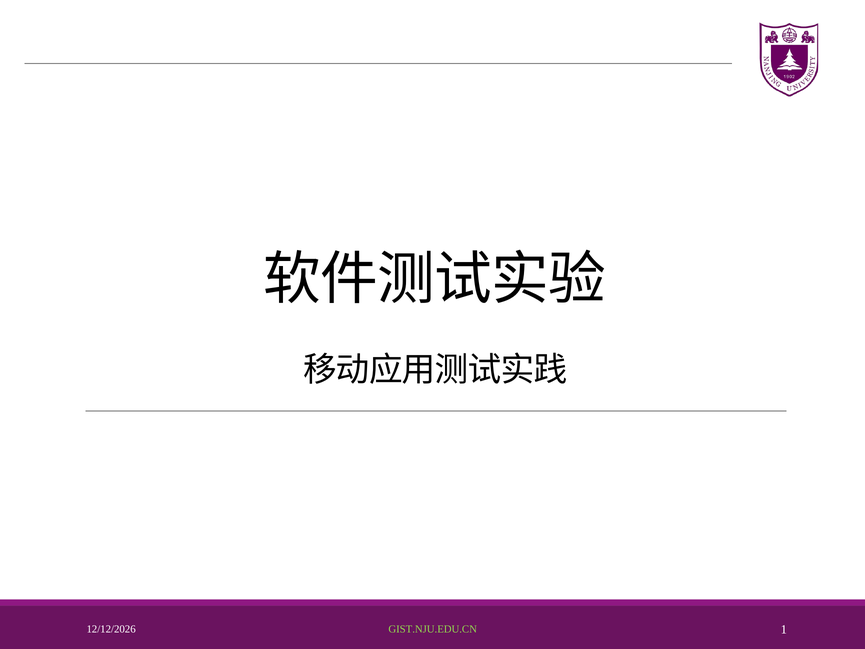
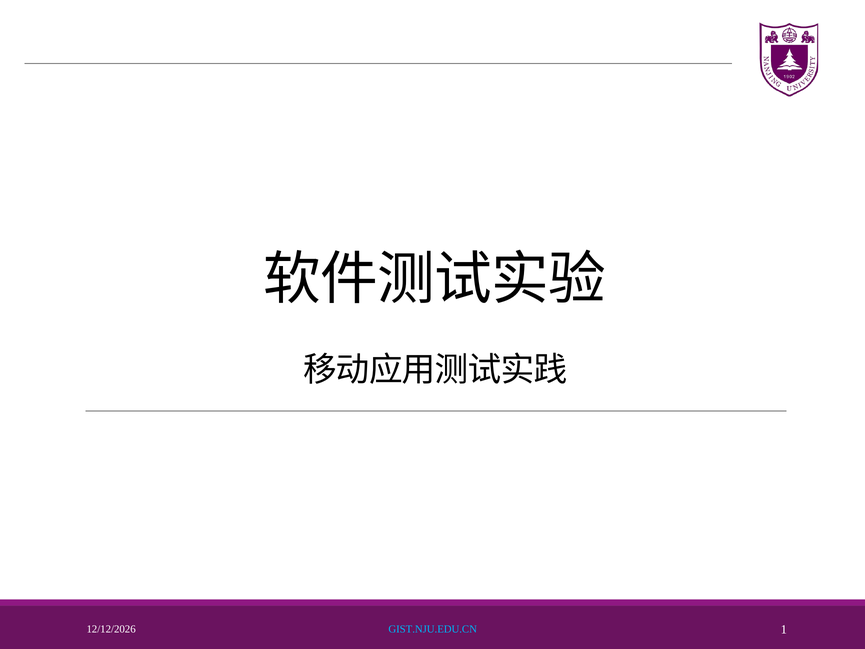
GIST.NJU.EDU.CN colour: light green -> light blue (433, 629)
